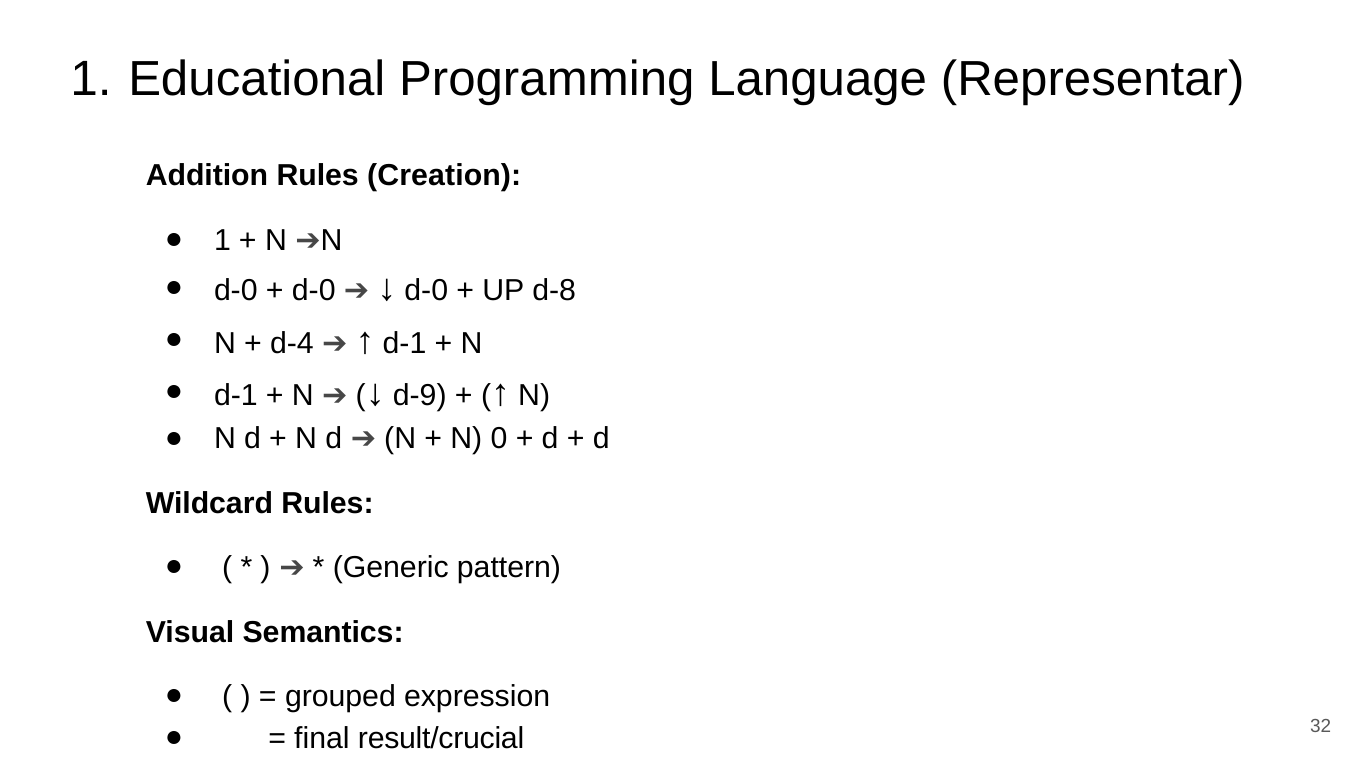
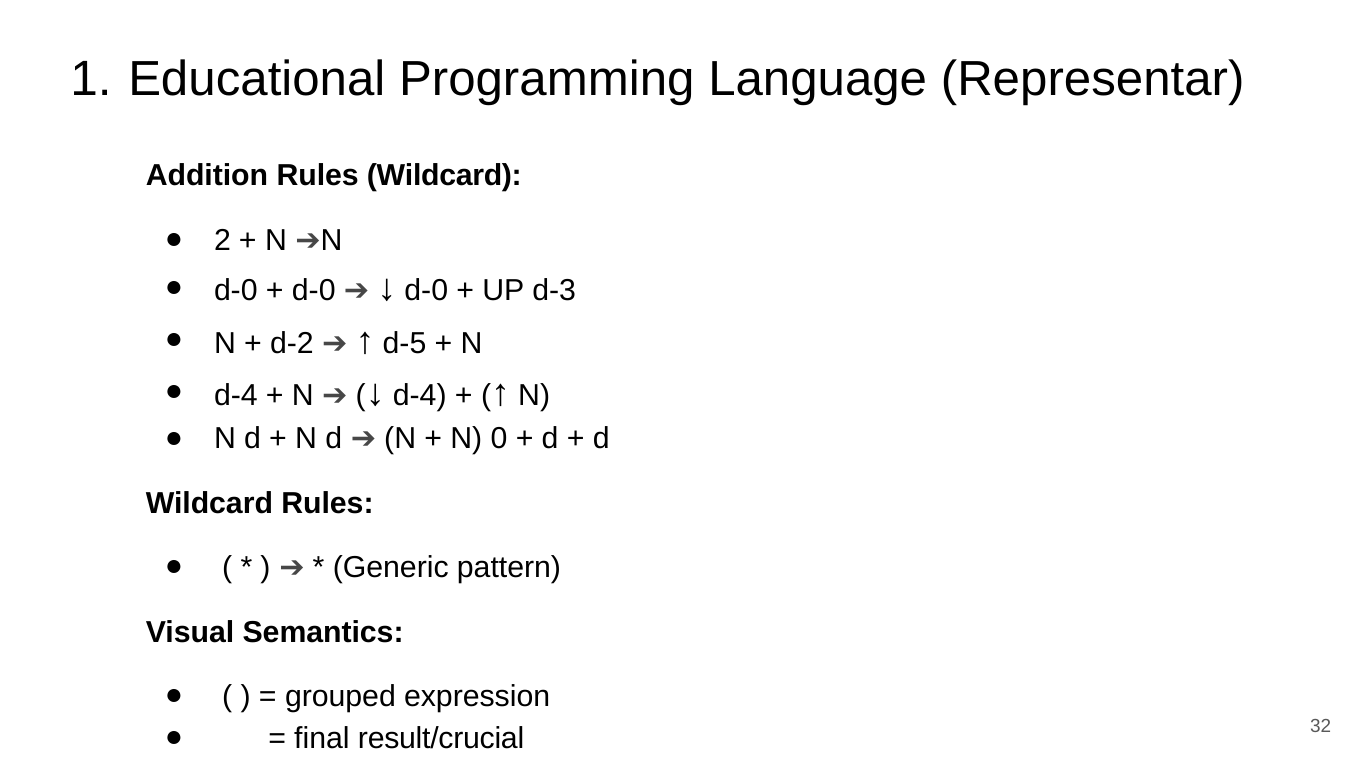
Rules Creation: Creation -> Wildcard (444, 176)
1: 1 -> 2 (222, 240)
d-8: d-8 -> d-3 (554, 291)
d-4: d-4 -> d-2 (292, 343)
d-1: d-1 -> d-5 (404, 343)
d-1: d-1 -> d-4 (236, 395)
d-9: d-9 -> d-4 (420, 395)
